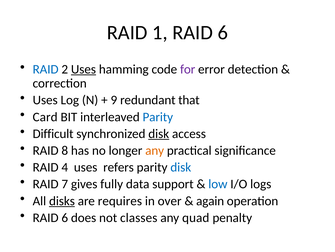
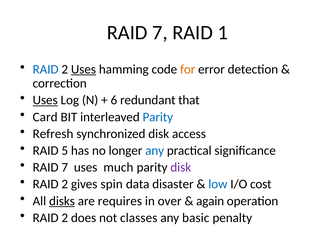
1: 1 -> 7 (160, 32)
6: 6 -> 1 (223, 32)
for colour: purple -> orange (188, 69)
Uses underline: none -> present (45, 100)
9: 9 -> 6 (114, 100)
Difficult: Difficult -> Refresh (53, 133)
disk underline: present -> none (159, 133)
8: 8 -> 5 (65, 150)
any colour: orange -> blue (155, 150)
4: 4 -> 7 (65, 167)
refers: refers -> much (118, 167)
disk colour: blue -> purple (181, 167)
7: 7 -> 2 (65, 184)
fully: fully -> spin (112, 184)
support: support -> disaster (173, 184)
logs: logs -> cost (261, 184)
6: 6 -> 2 (65, 217)
quad: quad -> basic (196, 217)
